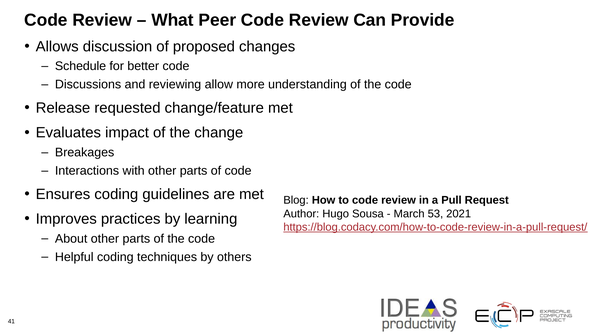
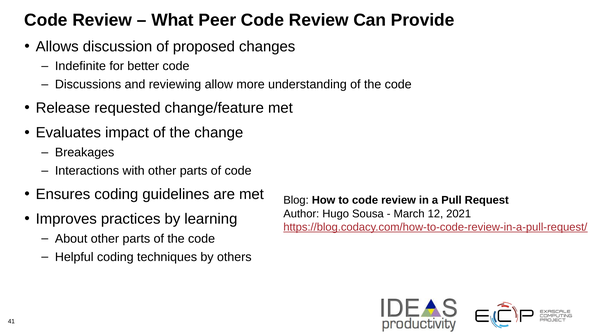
Schedule: Schedule -> Indefinite (80, 66)
53: 53 -> 12 (435, 214)
